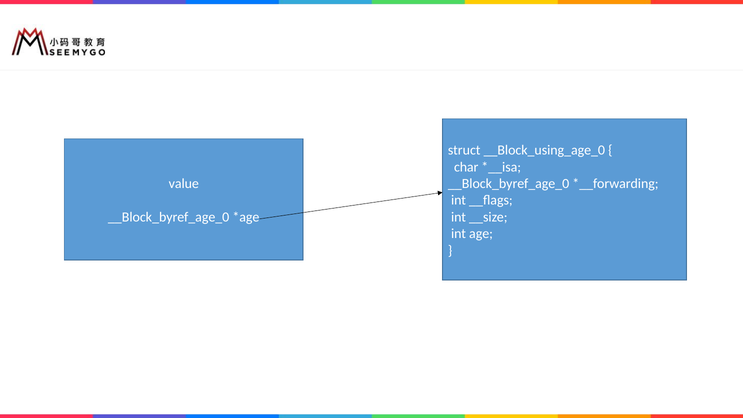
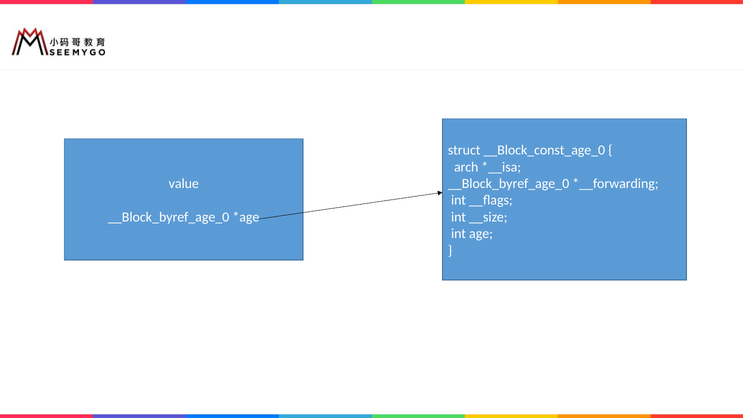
__Block_using_age_0: __Block_using_age_0 -> __Block_const_age_0 (544, 150)
char: char -> arch (466, 167)
